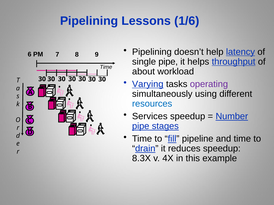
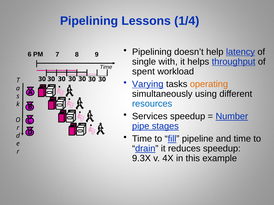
1/6: 1/6 -> 1/4 (187, 21)
single pipe: pipe -> with (168, 62)
about: about -> spent (143, 72)
operating colour: purple -> orange (209, 84)
8.3X: 8.3X -> 9.3X (141, 159)
